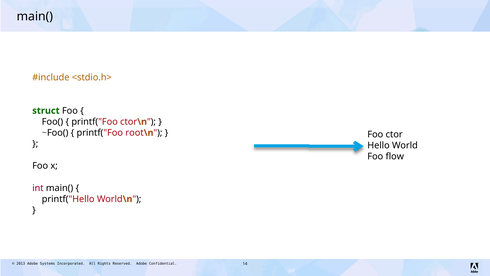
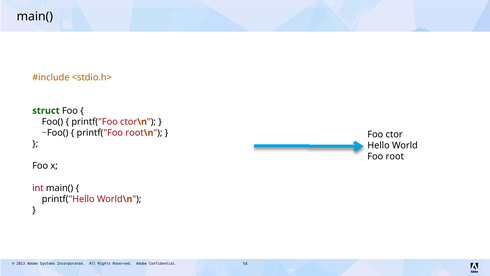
Foo flow: flow -> root (395, 156)
